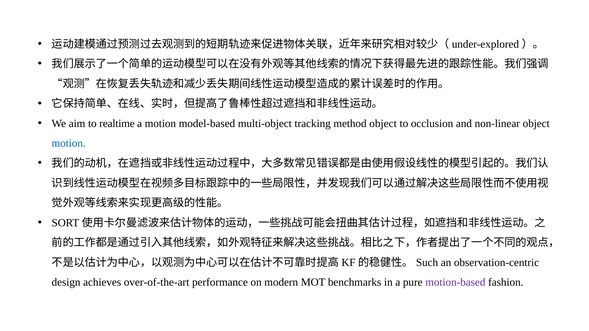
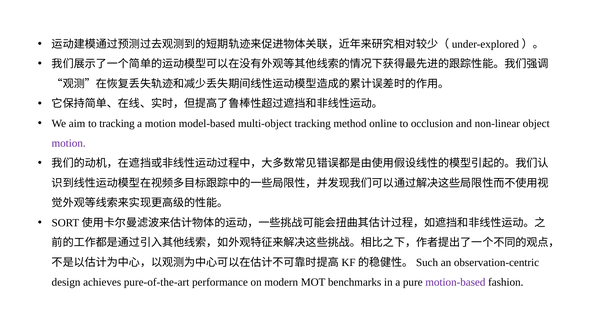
to realtime: realtime -> tracking (117, 124)
method object: object -> online (383, 124)
motion colour: blue -> purple (69, 143)
over-of-the-art: over-of-the-art -> pure-of-the-art (157, 283)
